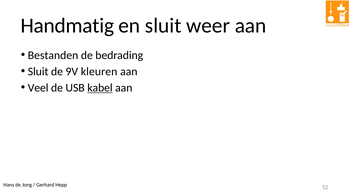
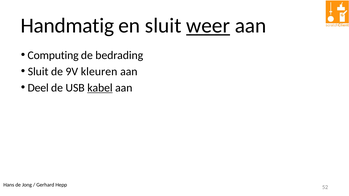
weer underline: none -> present (208, 26)
Bestanden: Bestanden -> Computing (53, 55)
Veel: Veel -> Deel (38, 88)
